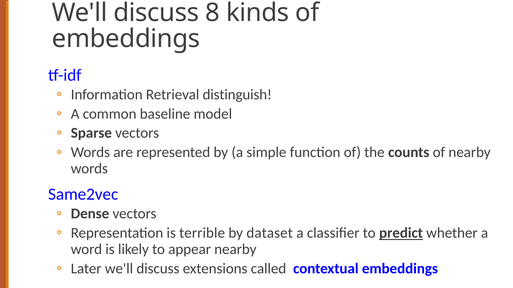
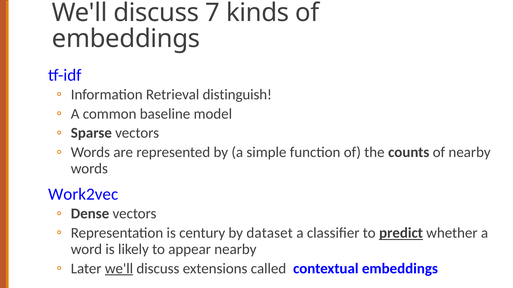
8: 8 -> 7 (213, 13)
Same2vec: Same2vec -> Work2vec (83, 195)
terrible: terrible -> century (202, 233)
we'll underline: none -> present (119, 269)
